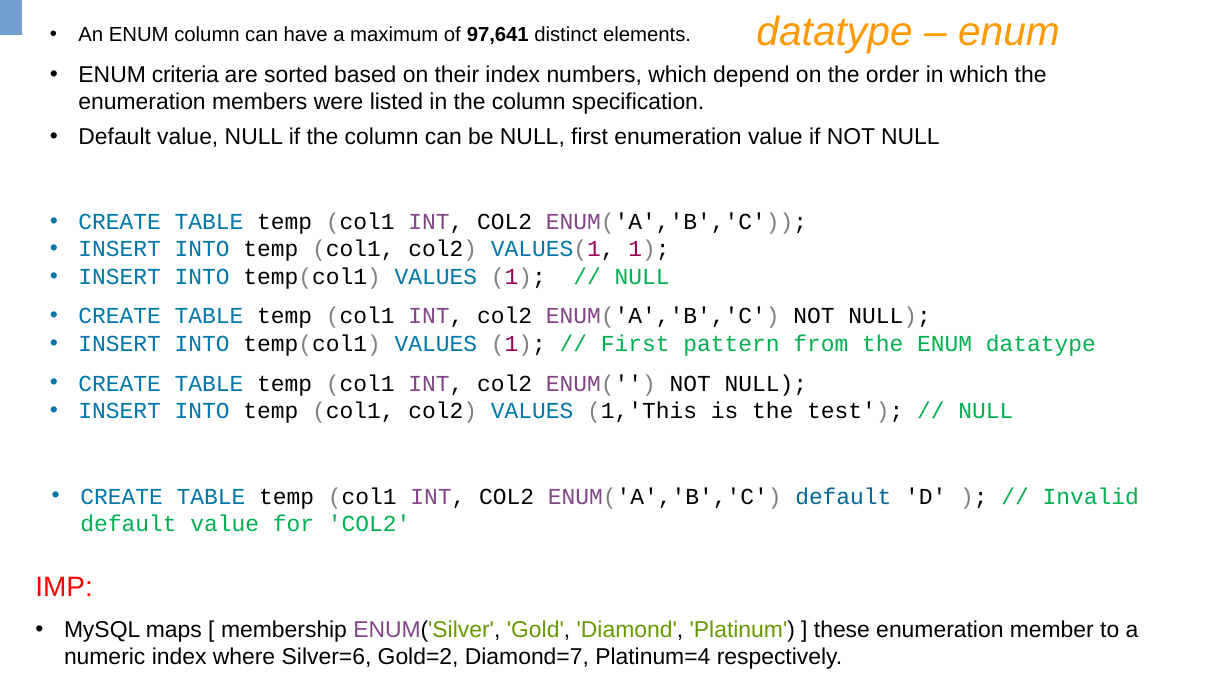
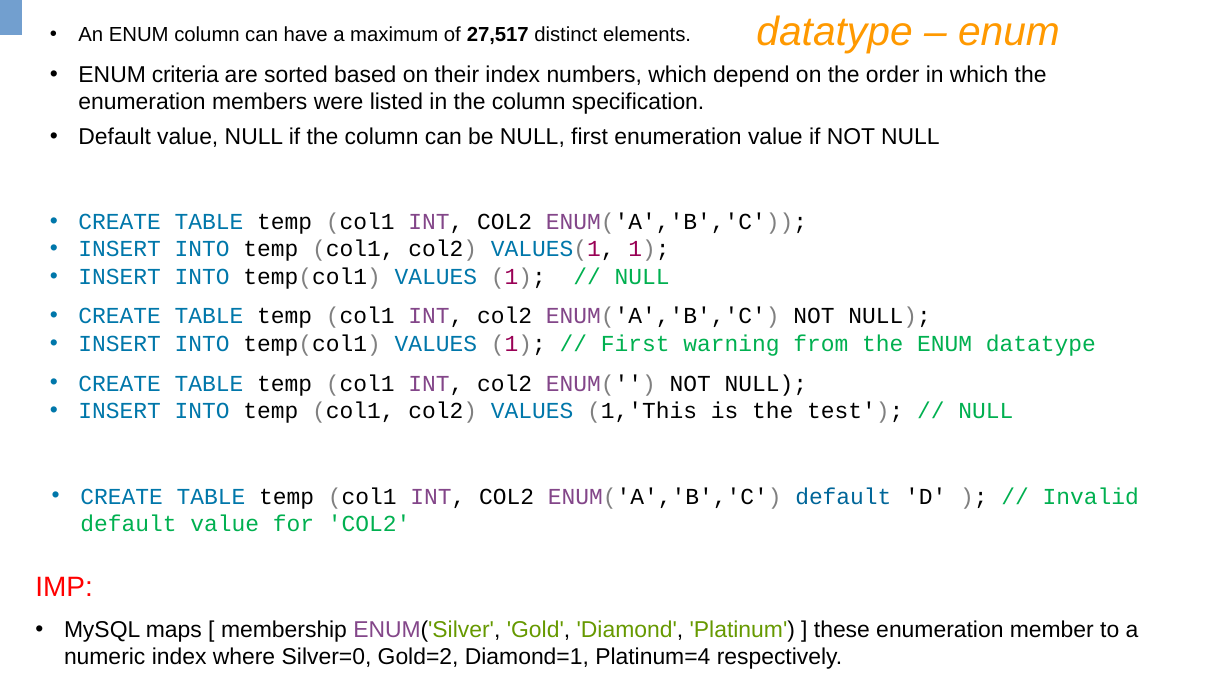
97,641: 97,641 -> 27,517 (498, 35)
pattern: pattern -> warning (731, 344)
Silver=6: Silver=6 -> Silver=0 (327, 658)
Diamond=7: Diamond=7 -> Diamond=1 (527, 658)
